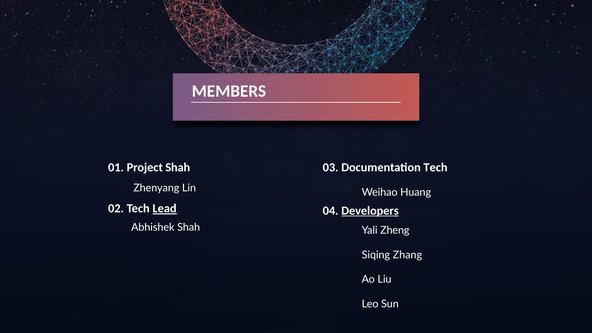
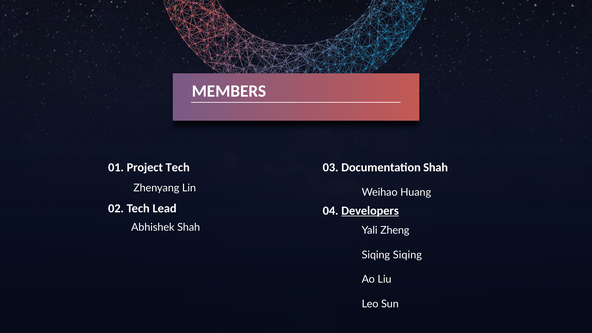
Project Shah: Shah -> Tech (178, 167)
Documentation Tech: Tech -> Shah (436, 167)
Lead underline: present -> none (165, 209)
Siqing Zhang: Zhang -> Siqing (407, 255)
